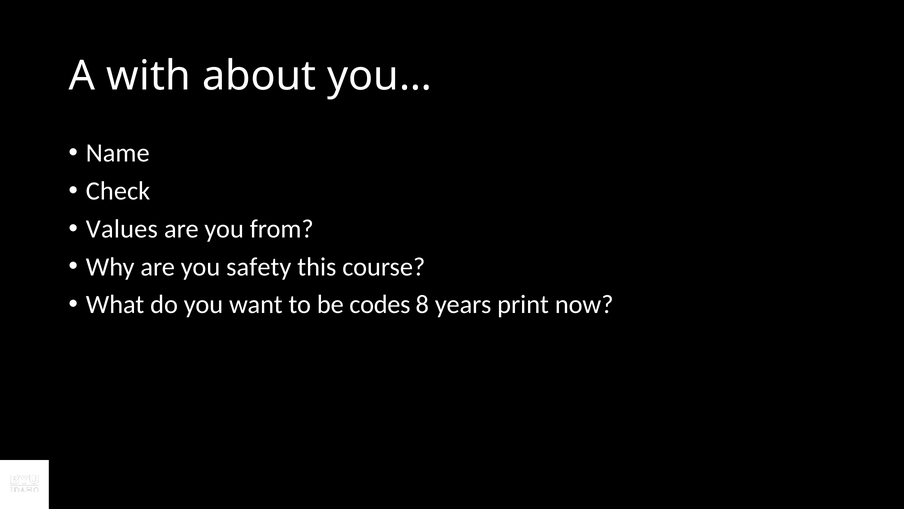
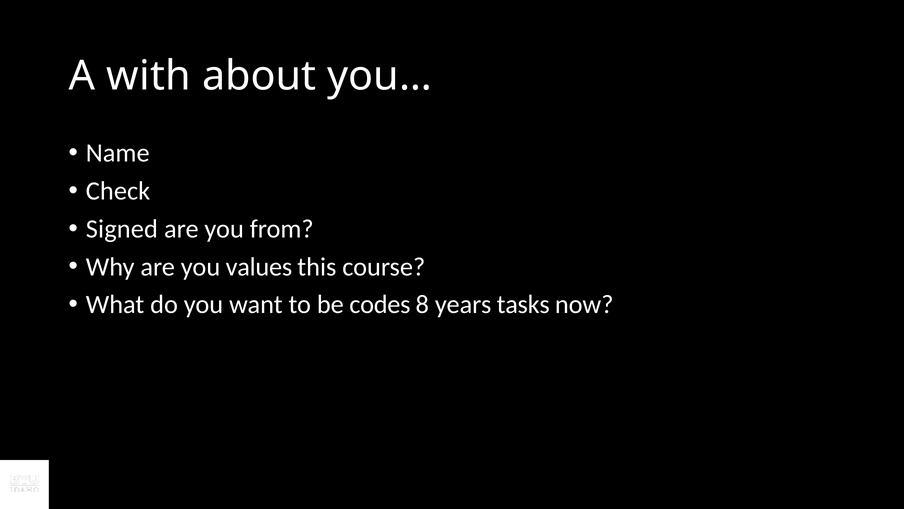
Values: Values -> Signed (122, 229)
safety: safety -> values (259, 267)
print: print -> tasks (523, 304)
